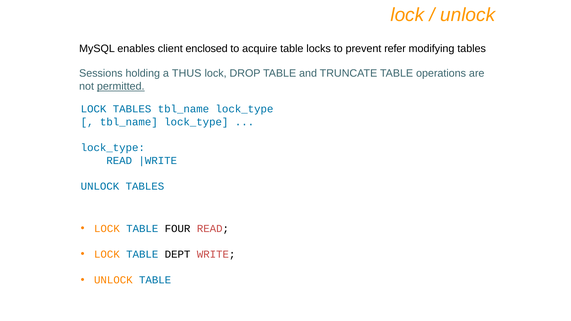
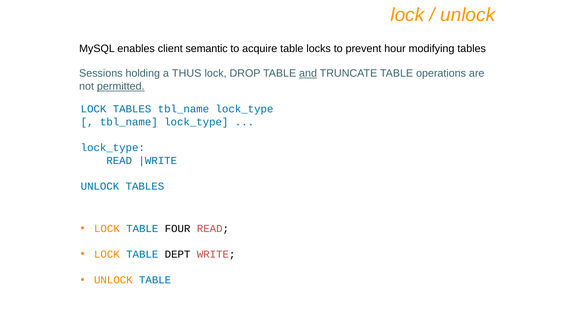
enclosed: enclosed -> semantic (207, 49)
refer: refer -> hour (395, 49)
and underline: none -> present (308, 74)
